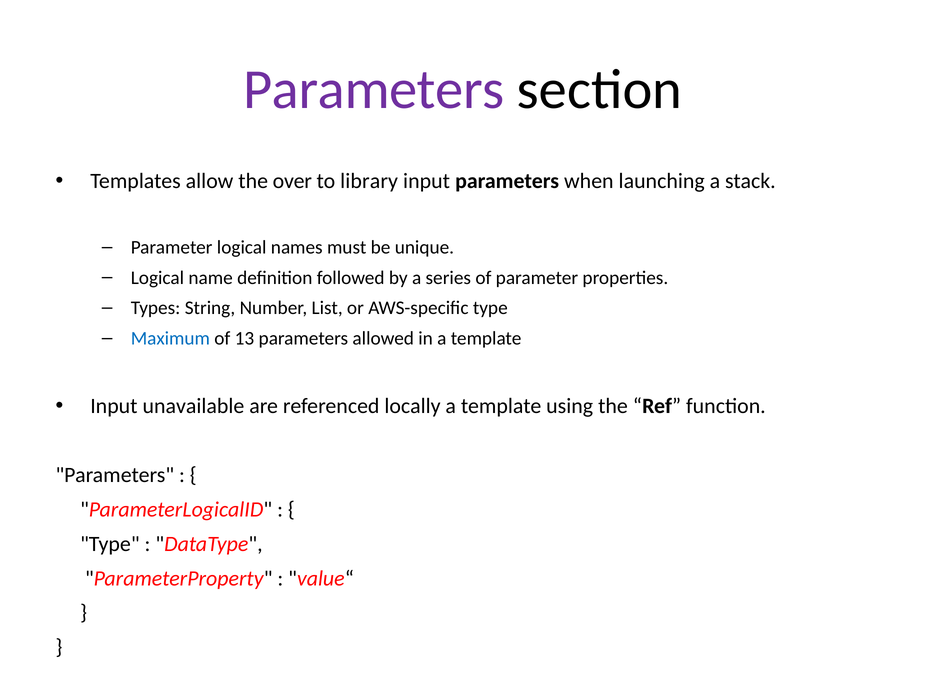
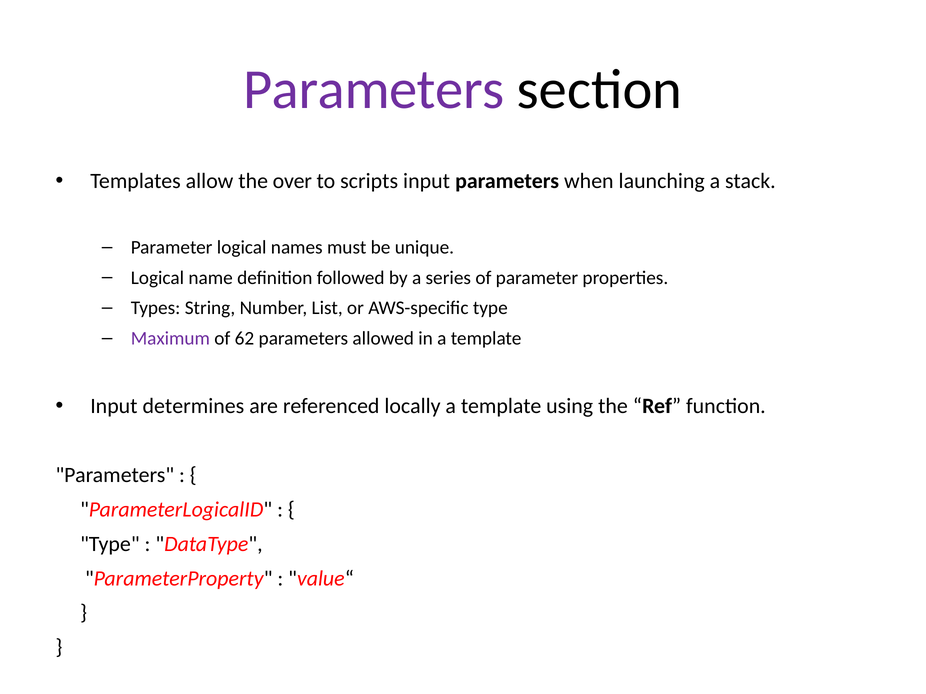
library: library -> scripts (369, 181)
Maximum colour: blue -> purple (170, 339)
13: 13 -> 62 (244, 339)
unavailable: unavailable -> determines (193, 406)
